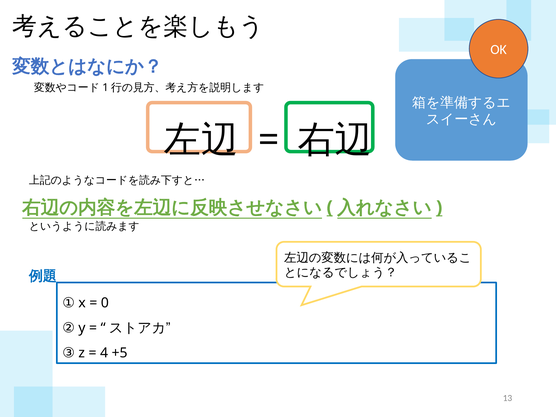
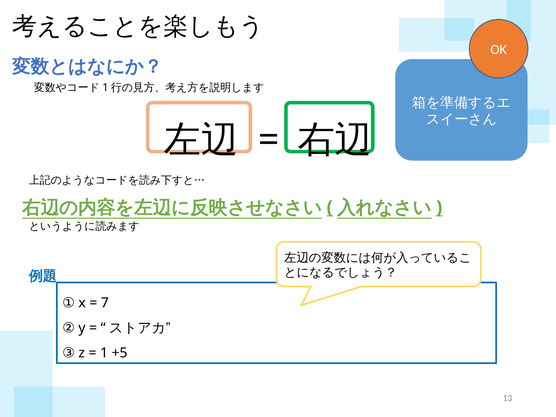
0: 0 -> 7 (105, 303)
4: 4 -> 1 (104, 353)
